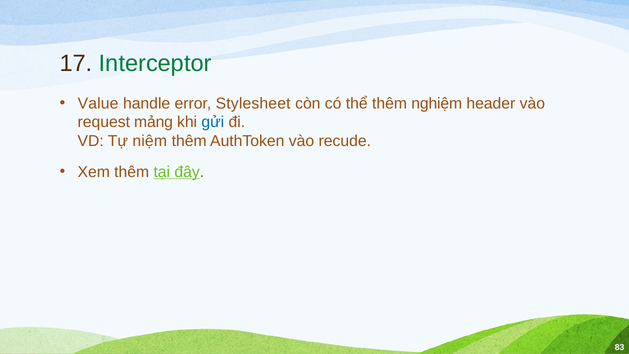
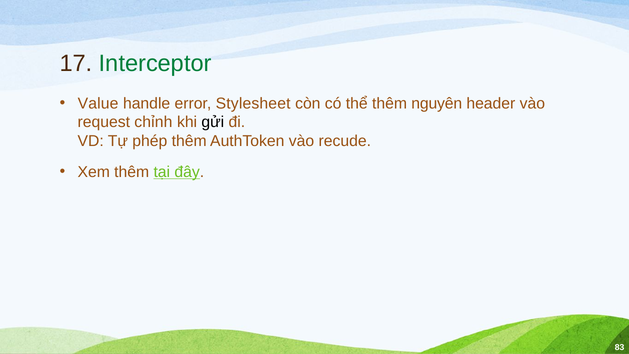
nghiệm: nghiệm -> nguyên (437, 103)
mảng: mảng -> chỉnh (153, 122)
gửi colour: blue -> black (213, 122)
niệm: niệm -> phép (150, 141)
